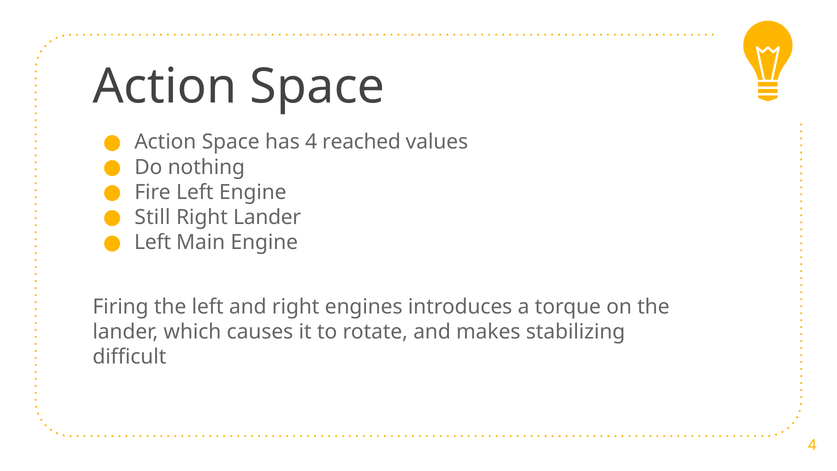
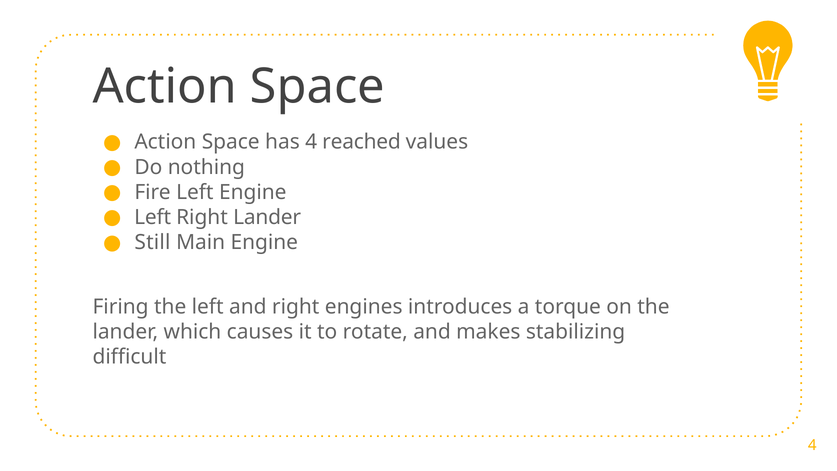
Still: Still -> Left (153, 217)
Left: Left -> Still (152, 242)
